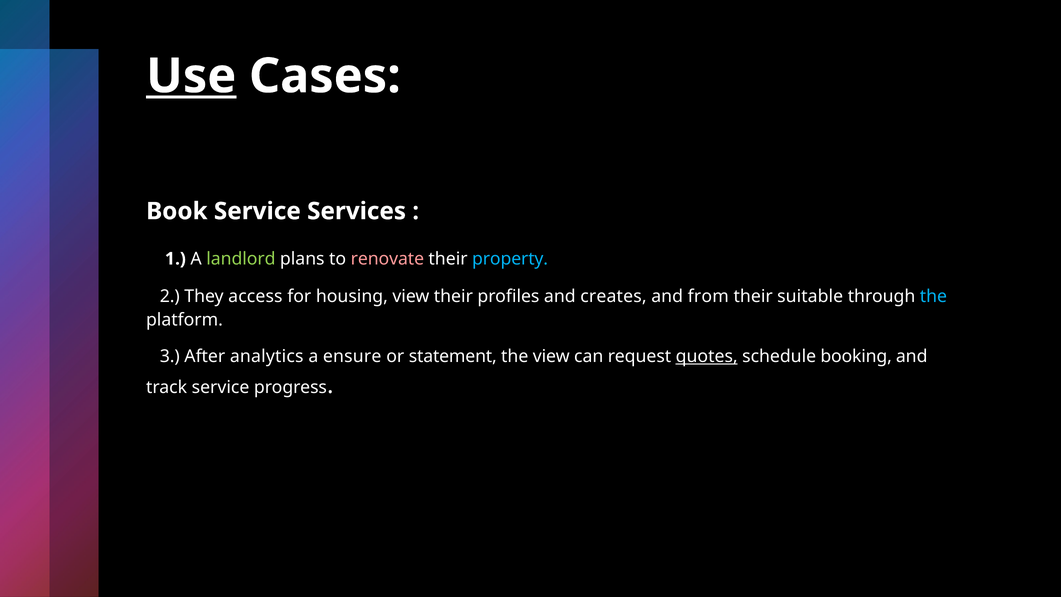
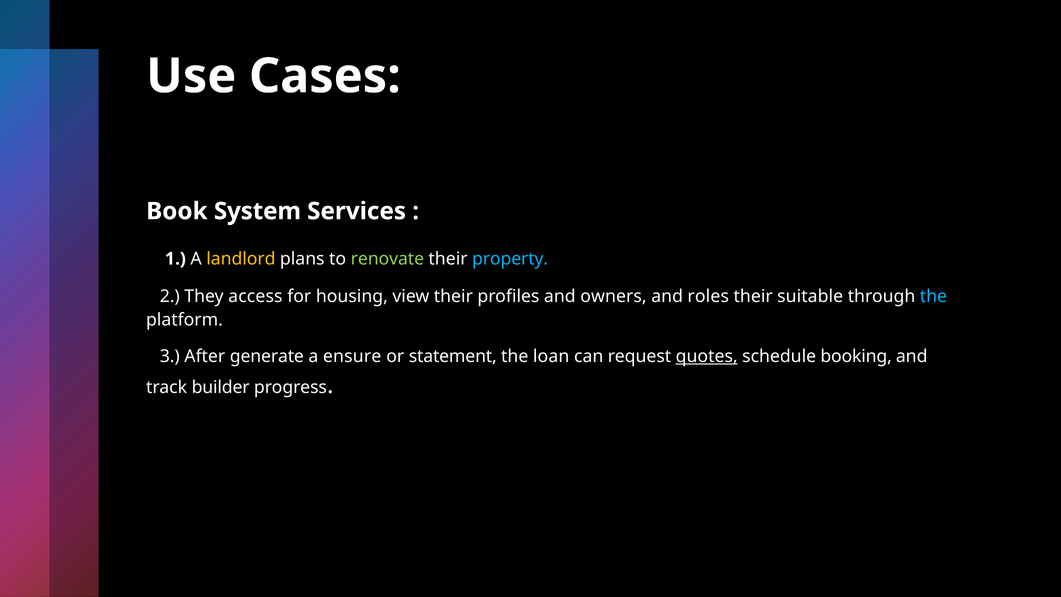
Use underline: present -> none (191, 76)
Book Service: Service -> System (257, 211)
landlord colour: light green -> yellow (241, 259)
renovate colour: pink -> light green (387, 259)
creates: creates -> owners (613, 297)
from: from -> roles (708, 297)
analytics: analytics -> generate (267, 356)
the view: view -> loan (551, 356)
track service: service -> builder (221, 387)
